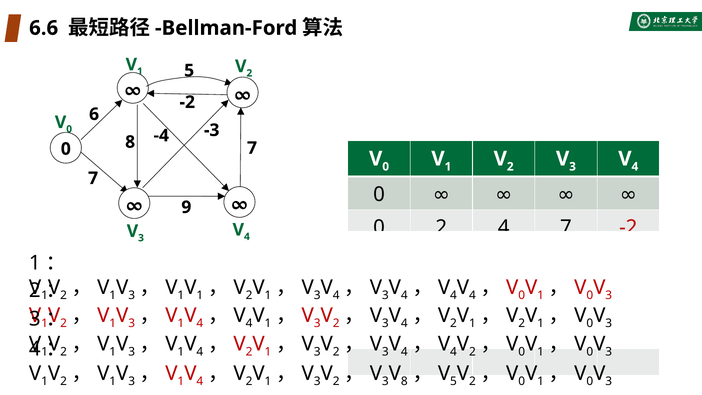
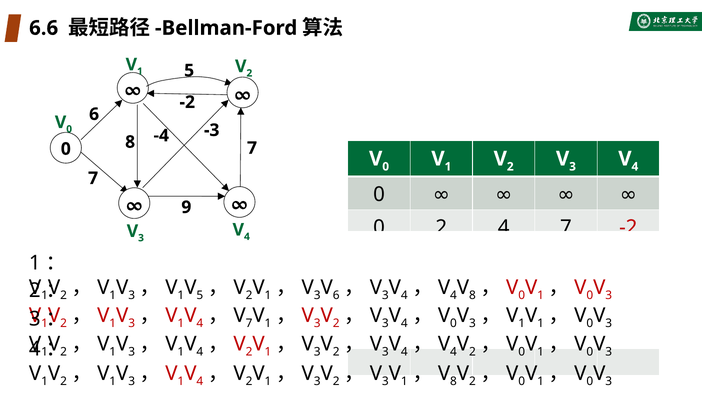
1: 1 -> 5 (200, 295)
4: 4 -> 6 (336, 295)
4: 4 -> 8 (472, 295)
4: 4 -> 7 (249, 323)
2: 2 -> 0 (453, 323)
1: 1 -> 3 (472, 323)
2: 2 -> 1 (522, 323)
8: 8 -> 1 (404, 381)
5: 5 -> 8 (453, 381)
